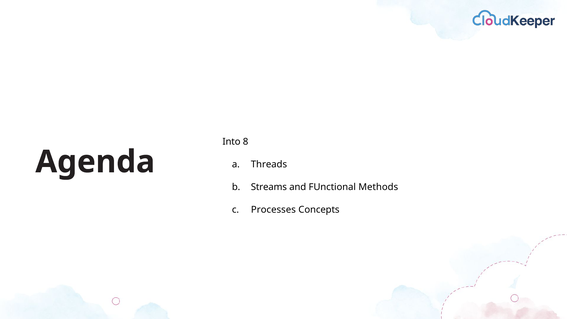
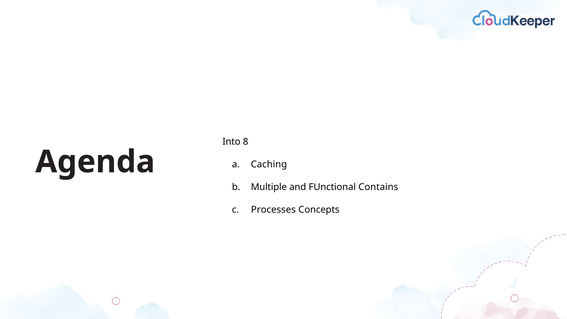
Threads: Threads -> Caching (269, 164)
Streams: Streams -> Multiple (269, 187)
Methods: Methods -> Contains (378, 187)
